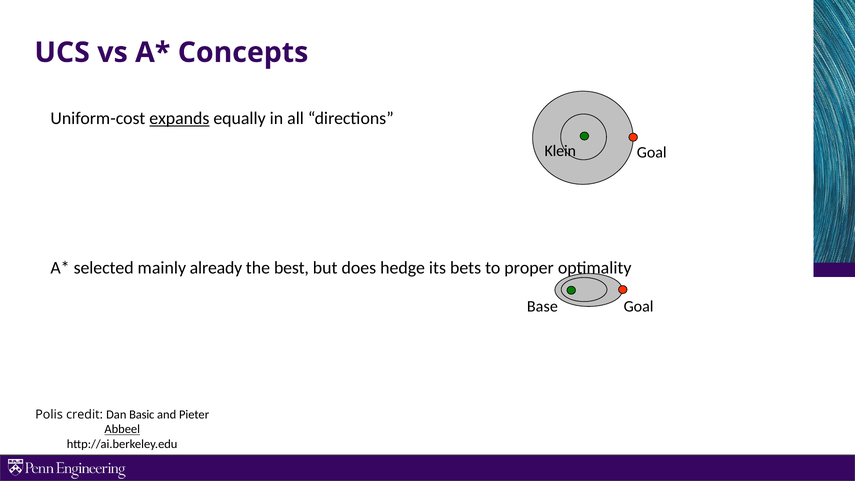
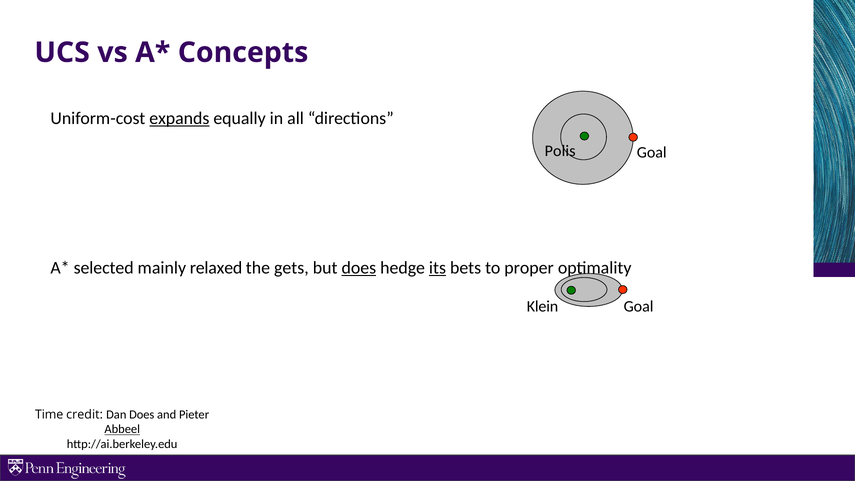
Klein: Klein -> Polis (560, 151)
already: already -> relaxed (216, 268)
best: best -> gets (291, 268)
does underline: none -> present (359, 268)
its underline: none -> present (437, 268)
Base: Base -> Klein (543, 307)
Polis: Polis -> Time (49, 414)
Dan Basic: Basic -> Does (142, 414)
